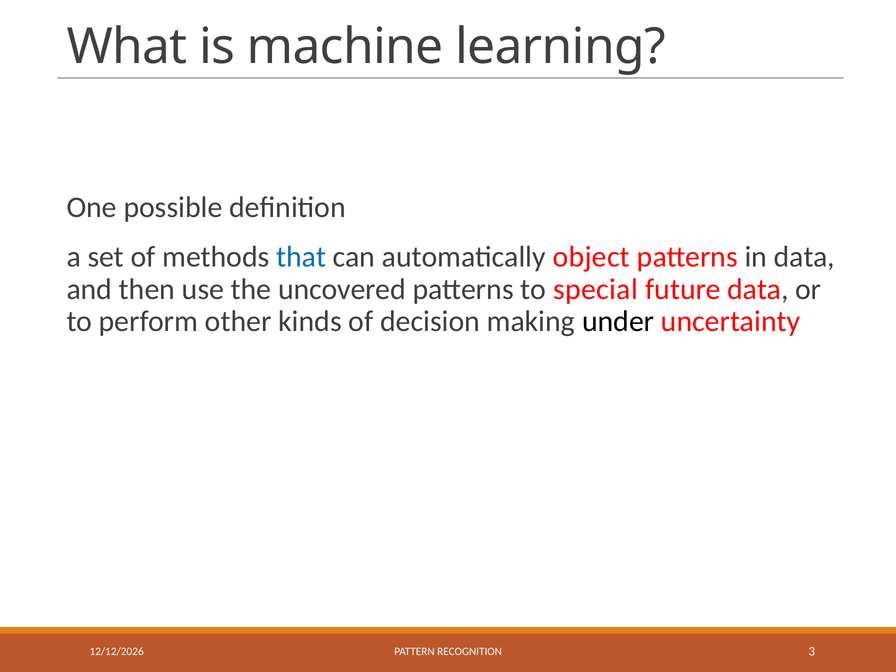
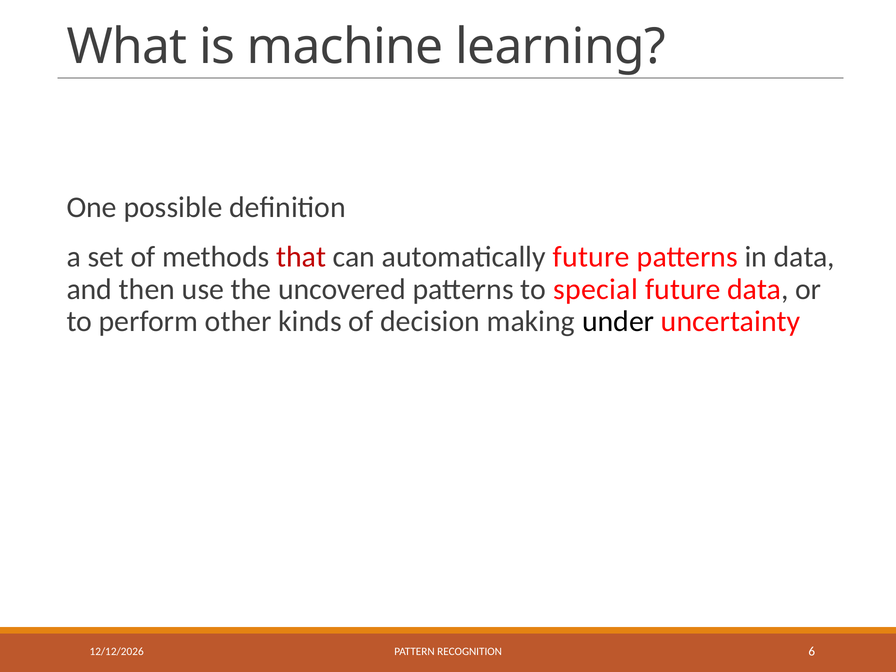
that colour: blue -> red (301, 257)
automatically object: object -> future (591, 257)
3: 3 -> 6 (812, 652)
